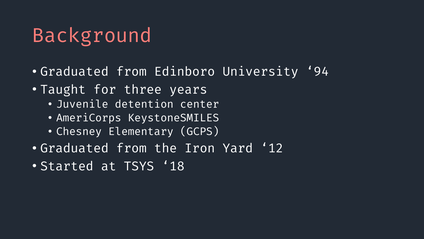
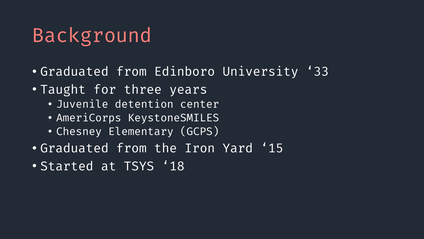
94: 94 -> 33 (317, 72)
12: 12 -> 15 (272, 148)
